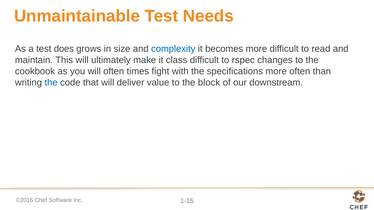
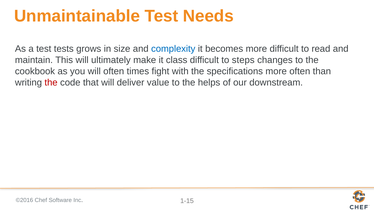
does: does -> tests (64, 49)
rspec: rspec -> steps (243, 60)
the colour: blue -> red (51, 83)
block: block -> helps (209, 83)
